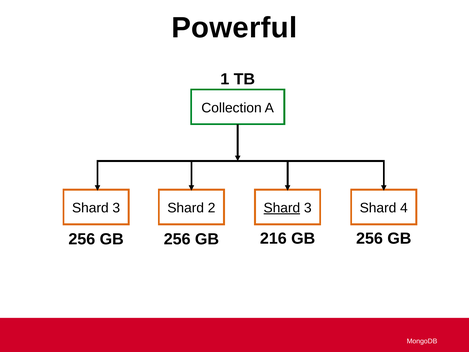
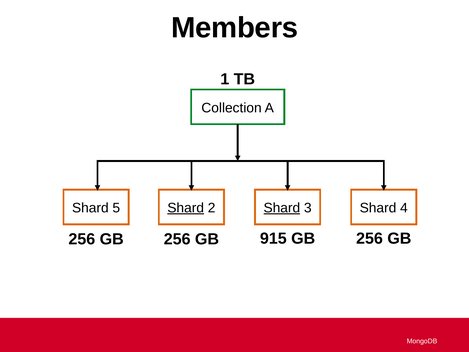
Powerful: Powerful -> Members (235, 28)
3: 3 -> 5 (116, 208)
Shard underline: none -> present (186, 208)
216: 216 -> 915 (273, 239)
